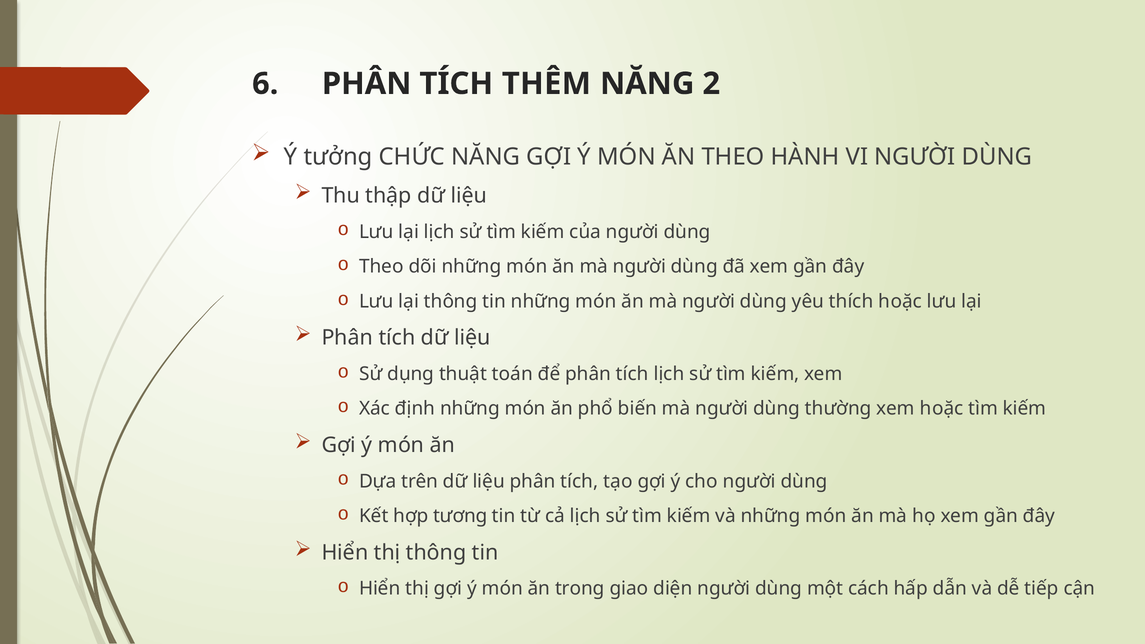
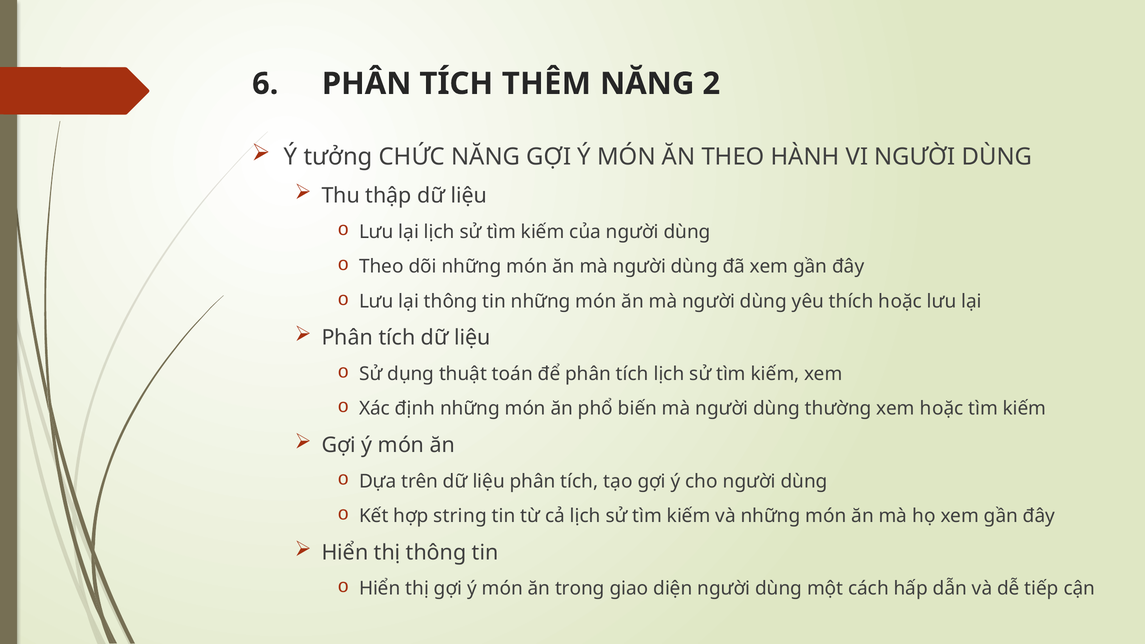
tương: tương -> string (460, 516)
